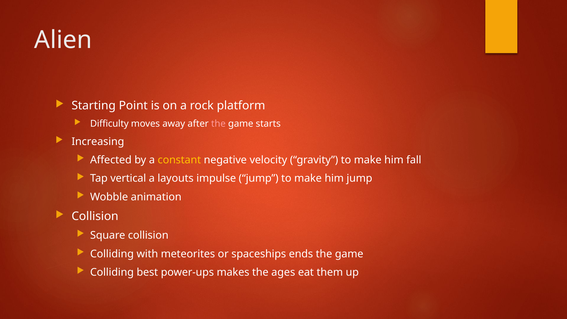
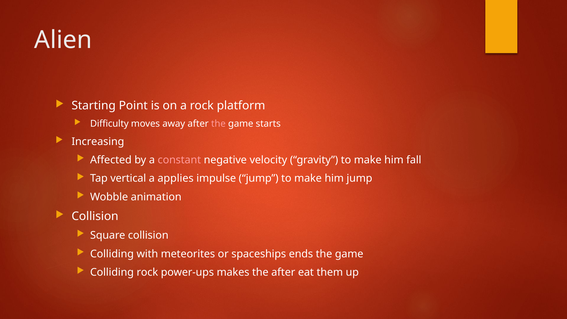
constant colour: yellow -> pink (179, 160)
layouts: layouts -> applies (176, 178)
Colliding best: best -> rock (147, 272)
the ages: ages -> after (283, 272)
